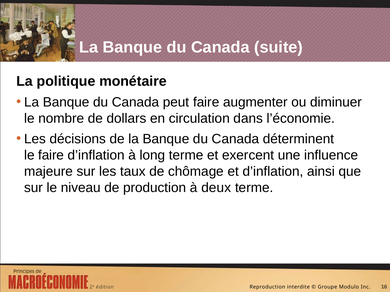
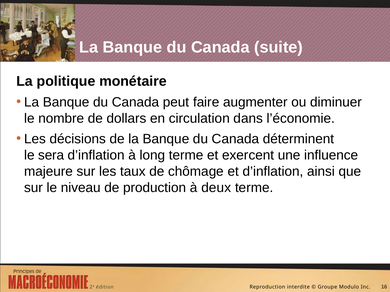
le faire: faire -> sera (51, 155)
